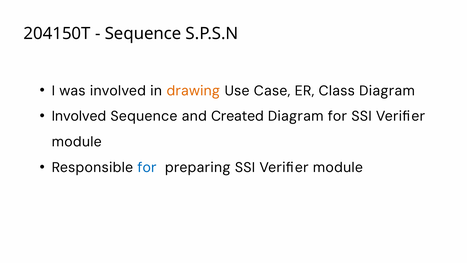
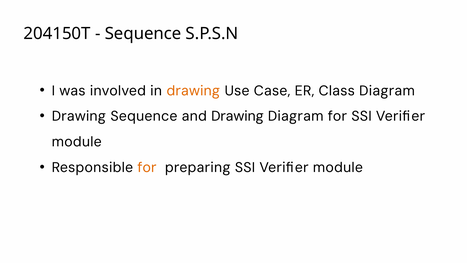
Involved: Involved -> Drawing (79, 116)
and Created: Created -> Drawing (237, 116)
for colour: blue -> orange (147, 167)
